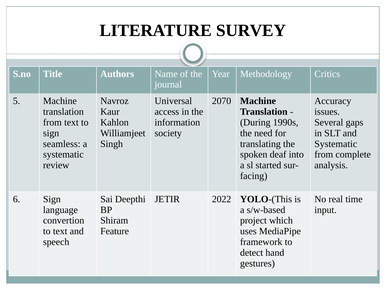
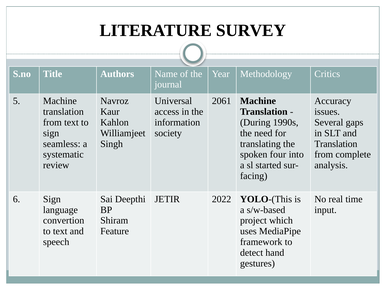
2070: 2070 -> 2061 (222, 101)
Systematic: Systematic -> Translation (336, 144)
deaf: deaf -> four (278, 154)
